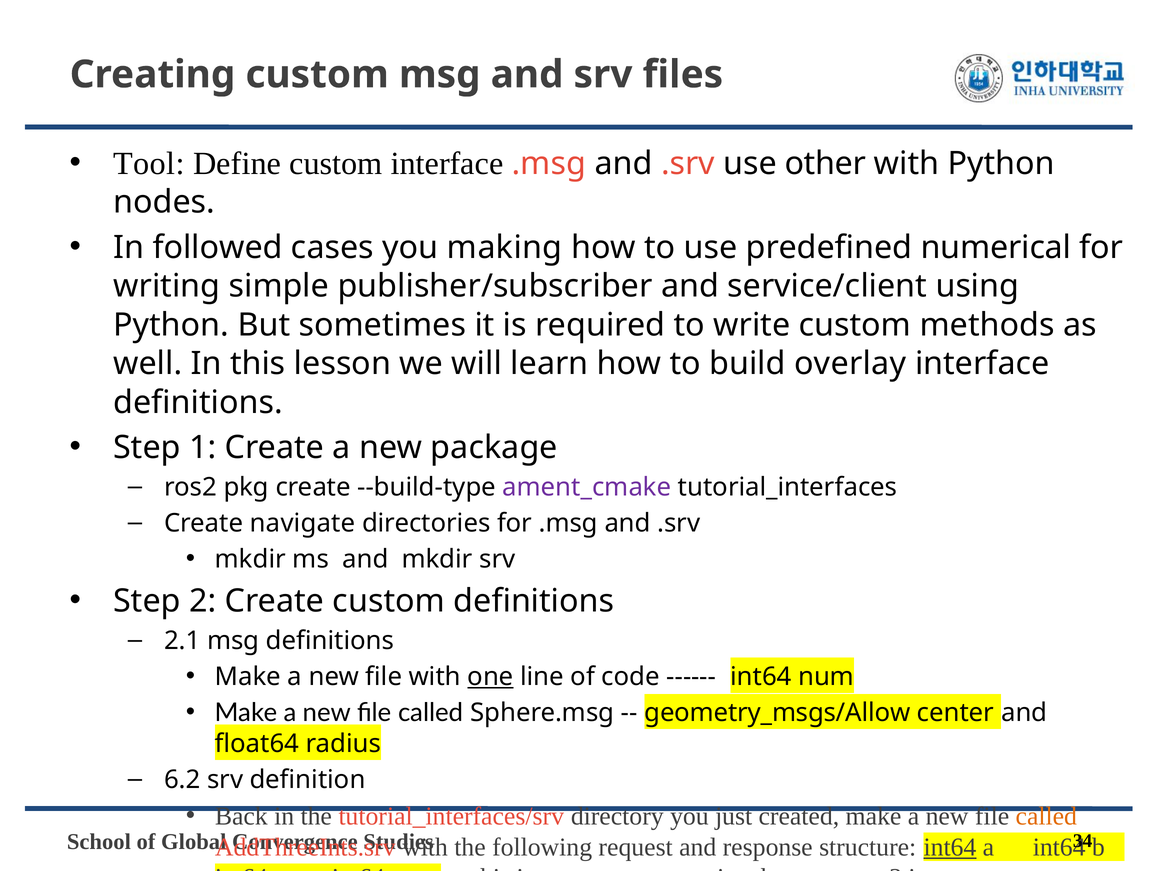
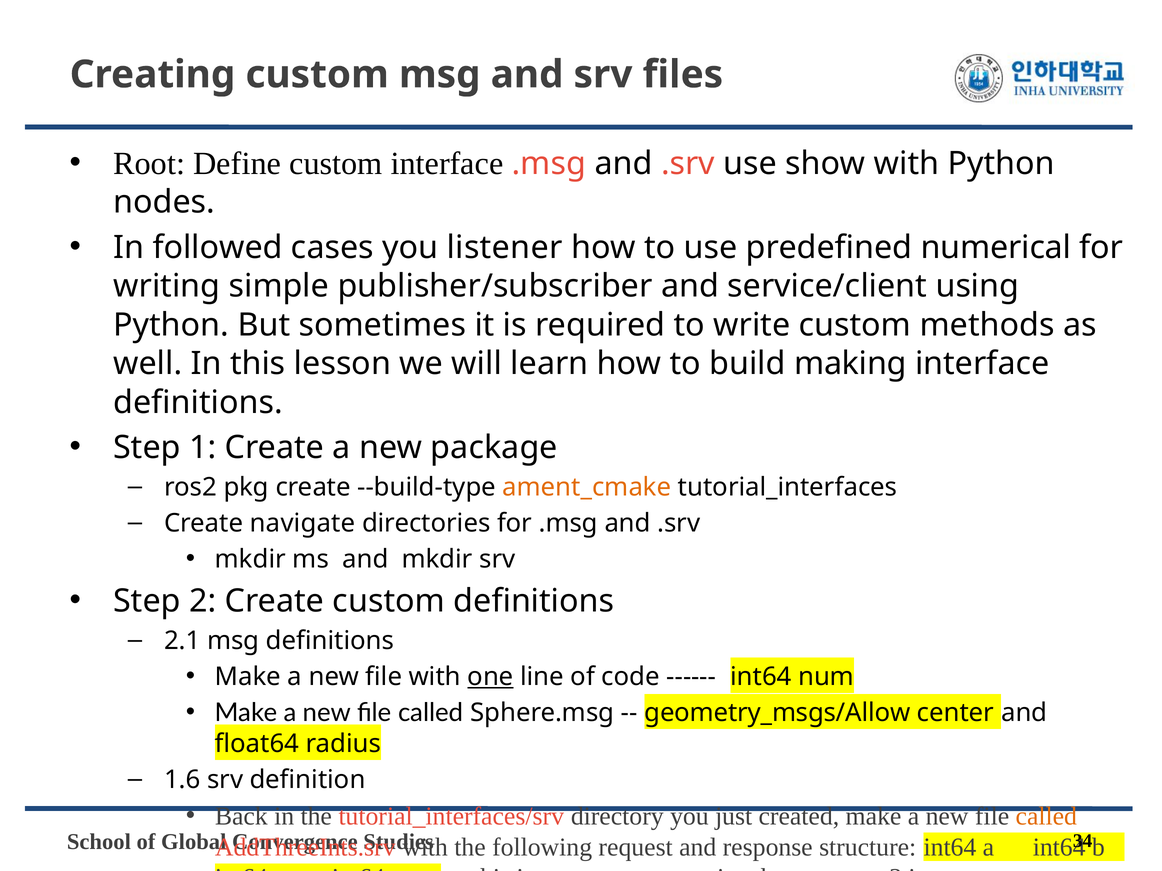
Tool: Tool -> Root (149, 164)
other: other -> show (825, 164)
making: making -> listener (505, 248)
overlay: overlay -> making (850, 364)
ament_cmake colour: purple -> orange (587, 487)
6.2: 6.2 -> 1.6 (182, 780)
int64 underline: present -> none (950, 847)
